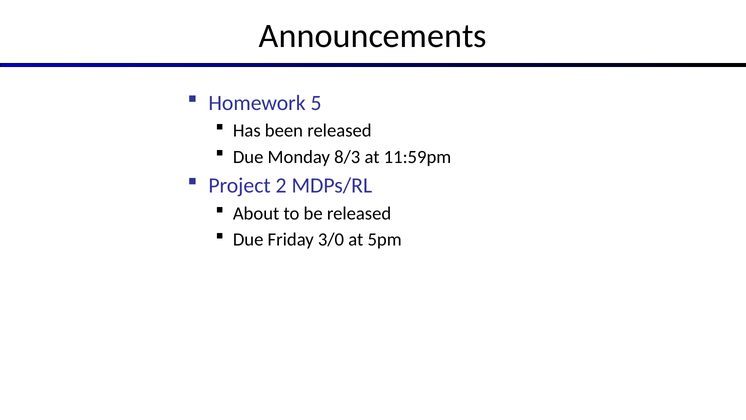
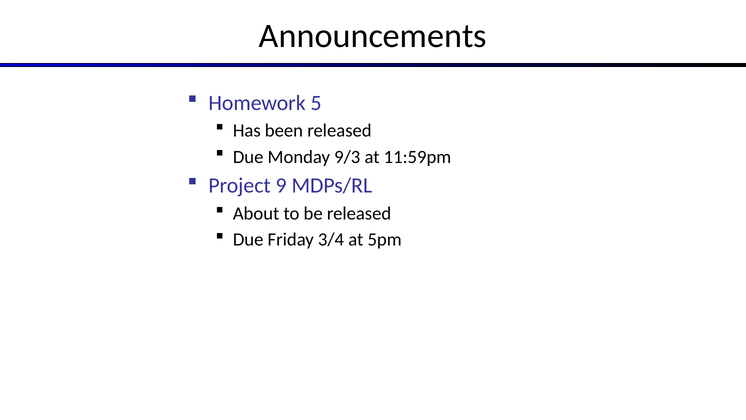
8/3: 8/3 -> 9/3 (347, 157)
2: 2 -> 9 (281, 186)
3/0: 3/0 -> 3/4 (331, 239)
